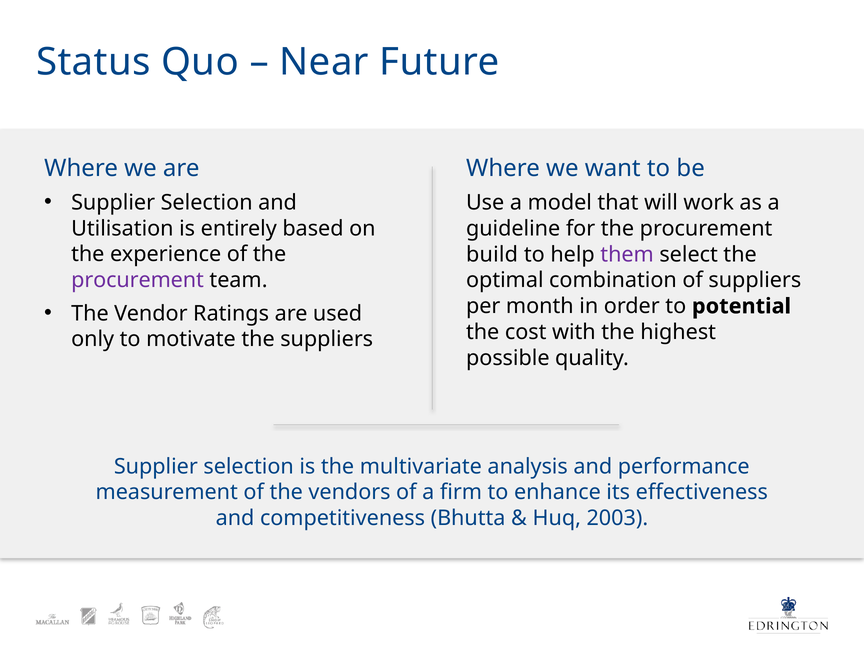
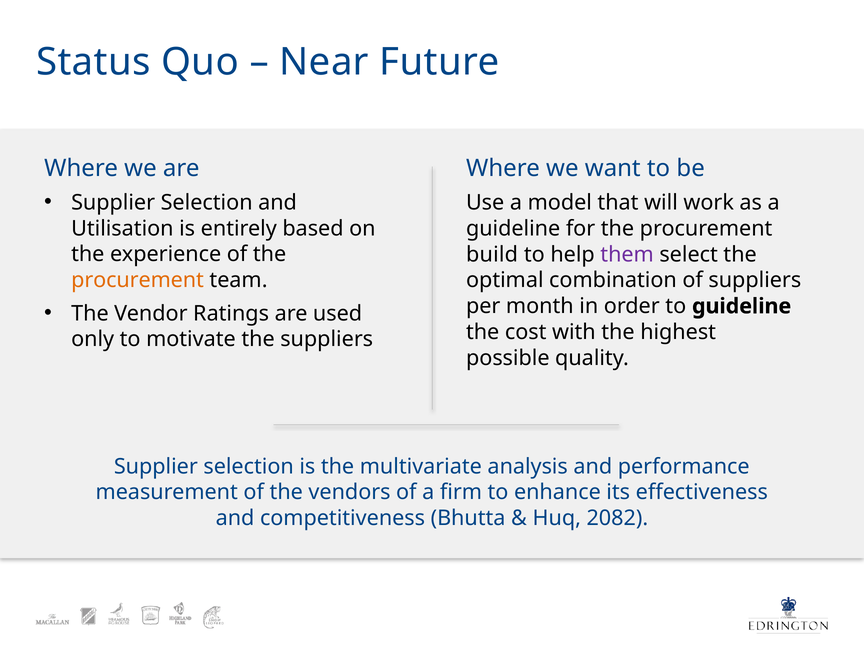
procurement colour: purple -> orange (138, 280)
to potential: potential -> guideline (742, 306)
2003: 2003 -> 2082 (617, 518)
